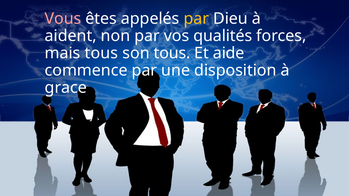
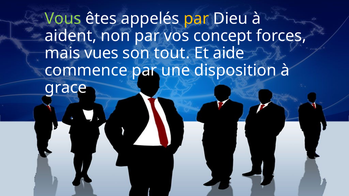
Vous colour: pink -> light green (63, 19)
qualités: qualités -> concept (223, 36)
mais tous: tous -> vues (101, 53)
son tous: tous -> tout (172, 53)
